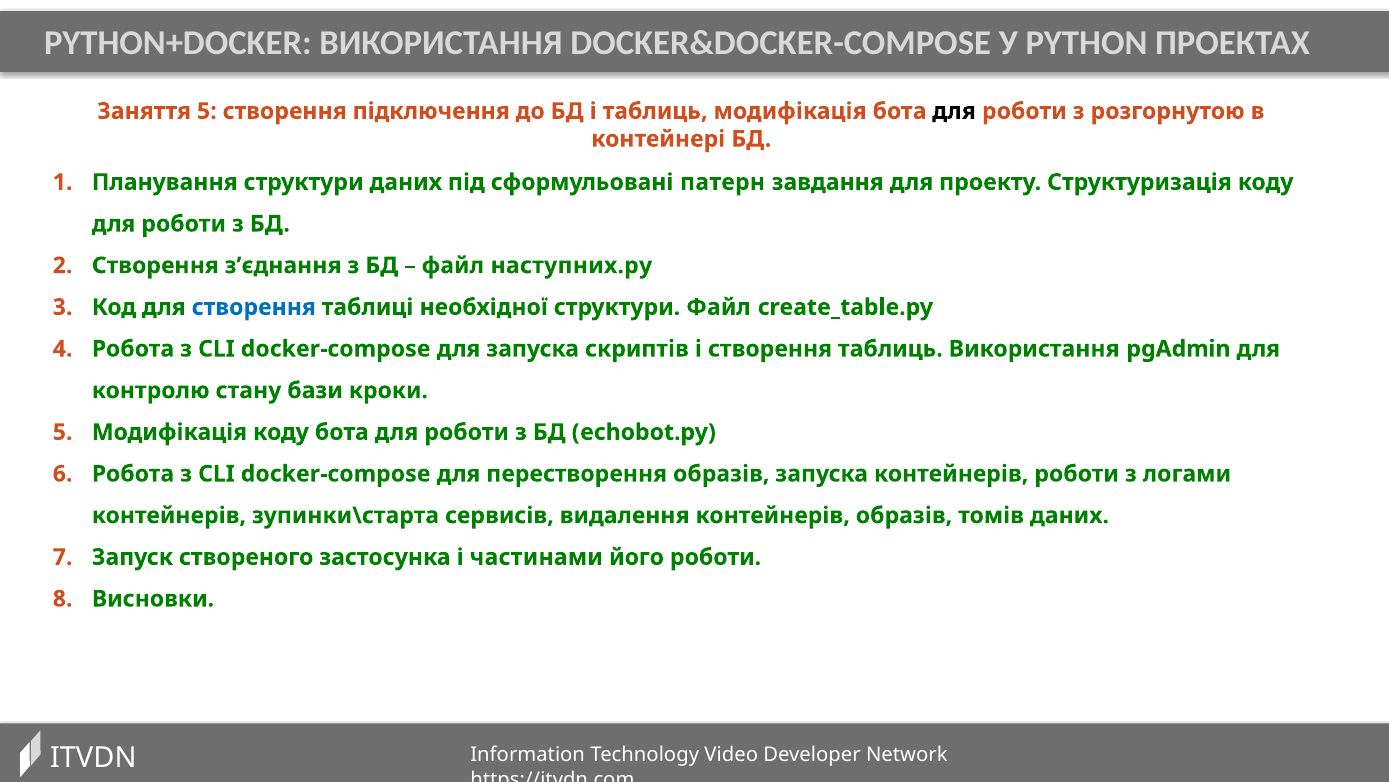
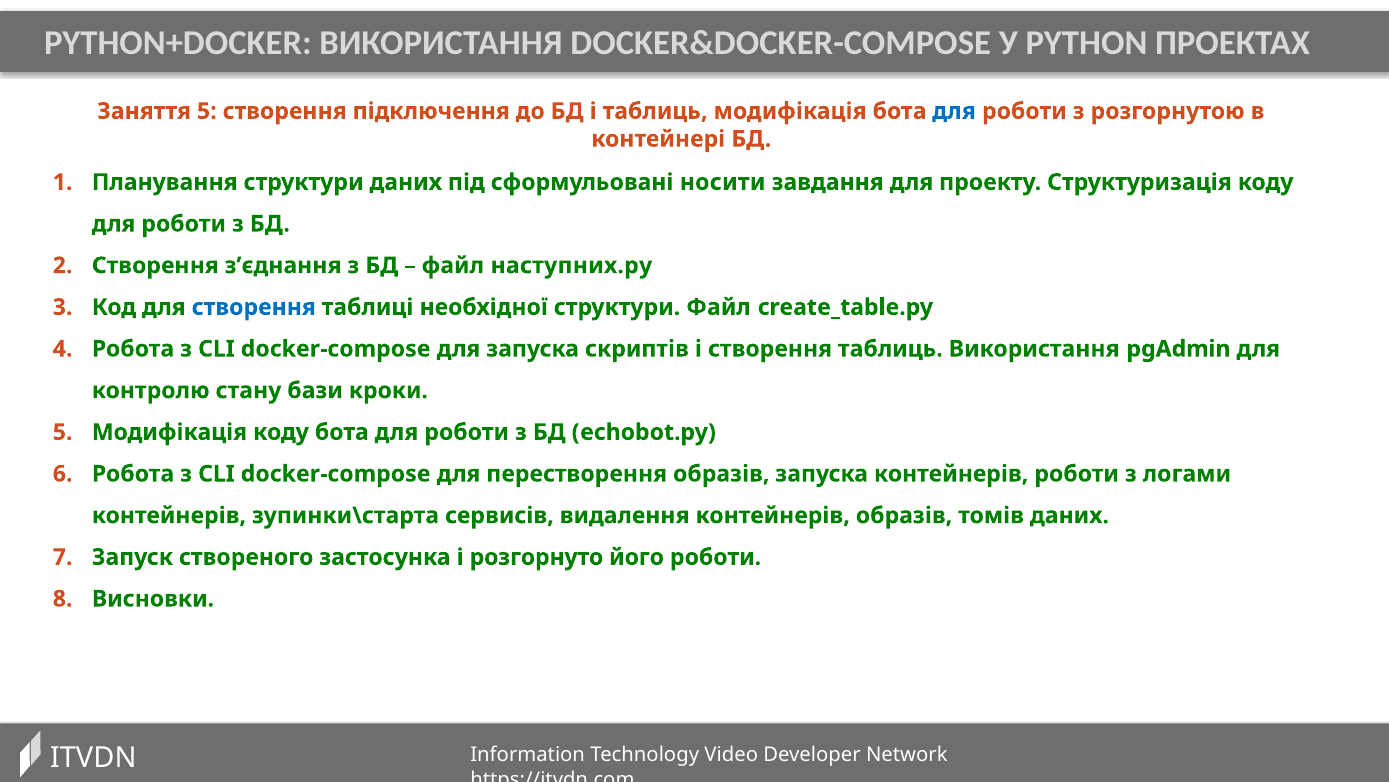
для colour: black -> blue (954, 111)
патерн: патерн -> носити (723, 182)
частинами: частинами -> розгорнуто (536, 557)
